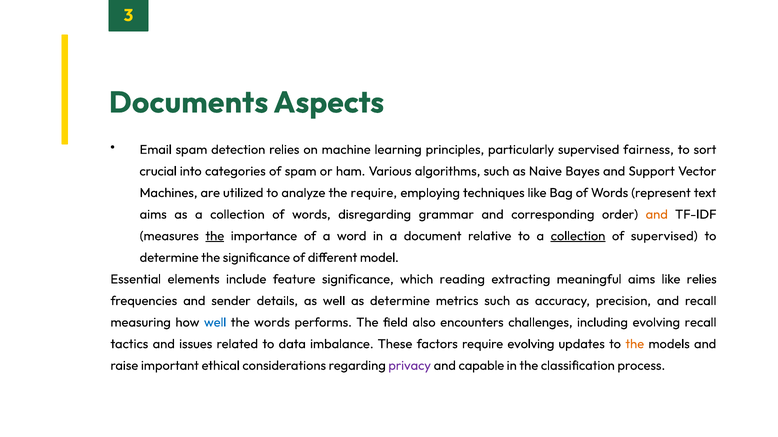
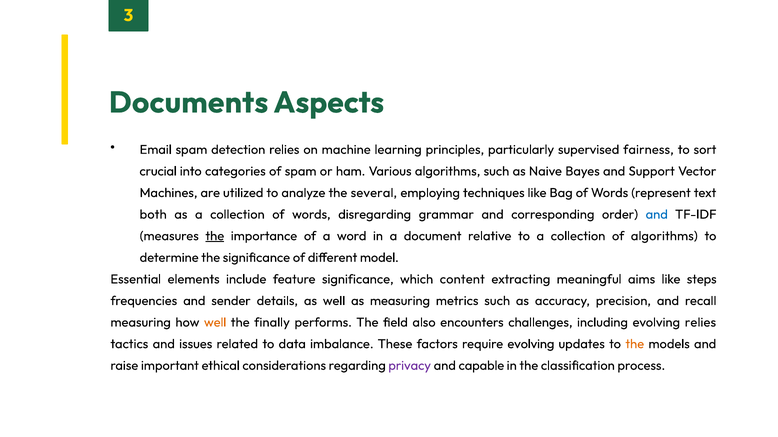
the require: require -> several (374, 193)
aims: aims -> both (153, 215)
and colour: orange -> blue (657, 215)
collection underline: present -> none (578, 236)
of supervised: supervised -> algorithms (664, 236)
reading: reading -> content (462, 280)
like relies: relies -> steps (702, 280)
as determine: determine -> measuring (400, 301)
well colour: blue -> orange (215, 323)
the words: words -> finally (272, 323)
evolving recall: recall -> relies (700, 323)
